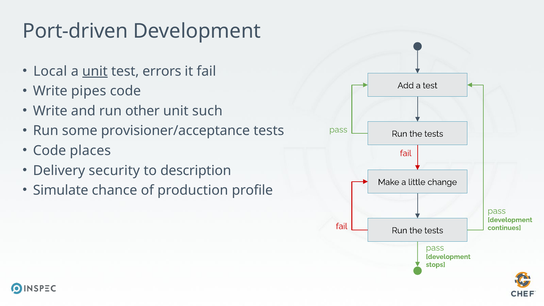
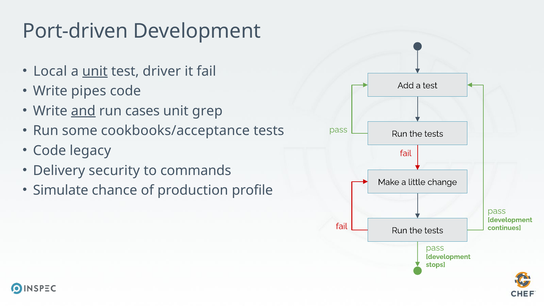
errors: errors -> driver (162, 71)
and underline: none -> present (83, 111)
other: other -> cases (142, 111)
such: such -> grep (207, 111)
provisioner/acceptance: provisioner/acceptance -> cookbooks/acceptance (175, 131)
places: places -> legacy (90, 151)
description: description -> commands (196, 170)
